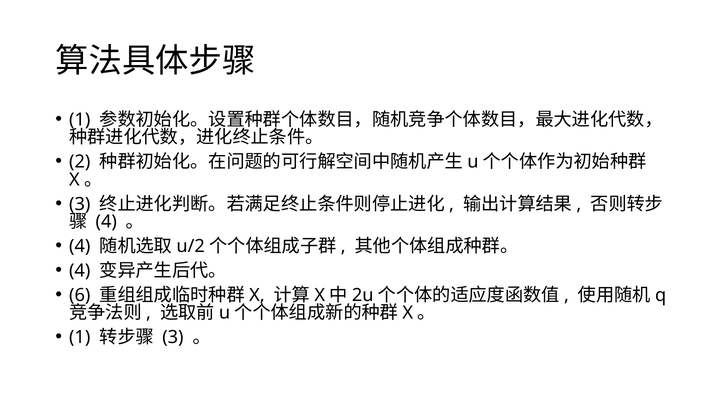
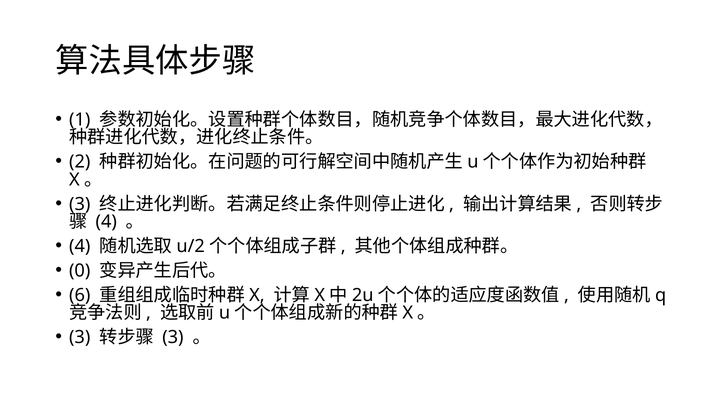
4: 4 -> 0 (80, 271)
1: 1 -> 3 (80, 337)
